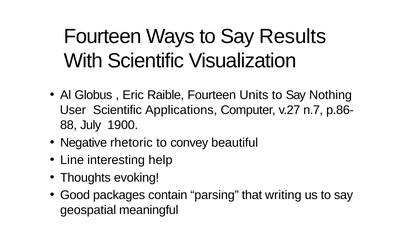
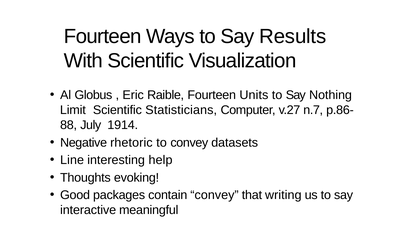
User: User -> Limit (73, 110)
Applications: Applications -> Statisticians (181, 110)
1900: 1900 -> 1914 (123, 125)
beautiful: beautiful -> datasets (235, 143)
contain parsing: parsing -> convey (214, 195)
geospatial: geospatial -> interactive (88, 210)
